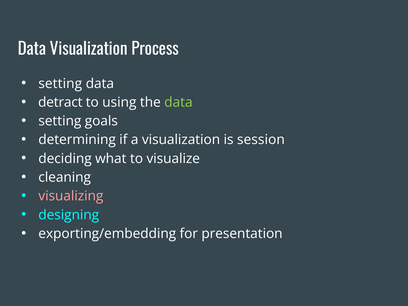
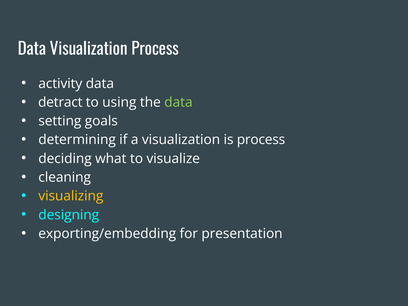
setting: setting -> activity (60, 84)
is session: session -> process (261, 140)
visualizing colour: pink -> yellow (71, 196)
